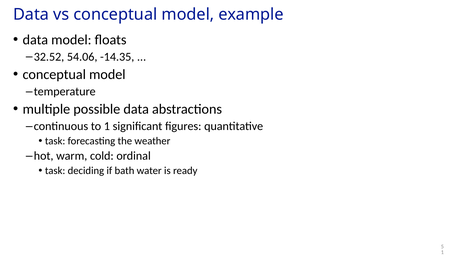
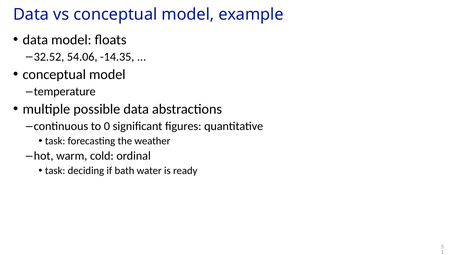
to 1: 1 -> 0 (107, 126)
